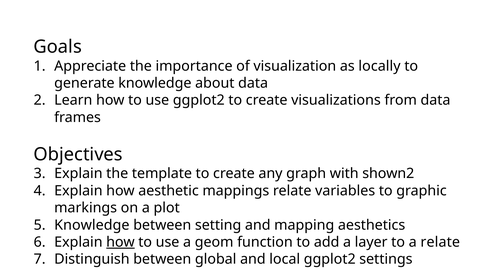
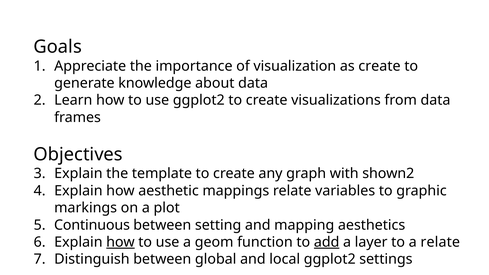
as locally: locally -> create (380, 66)
Knowledge: Knowledge -> Continuous (92, 225)
add underline: none -> present (327, 242)
